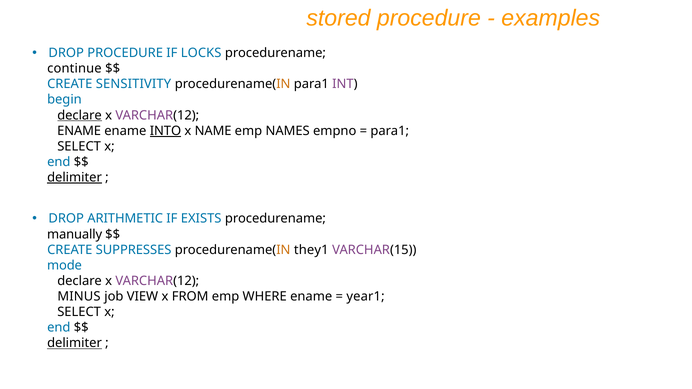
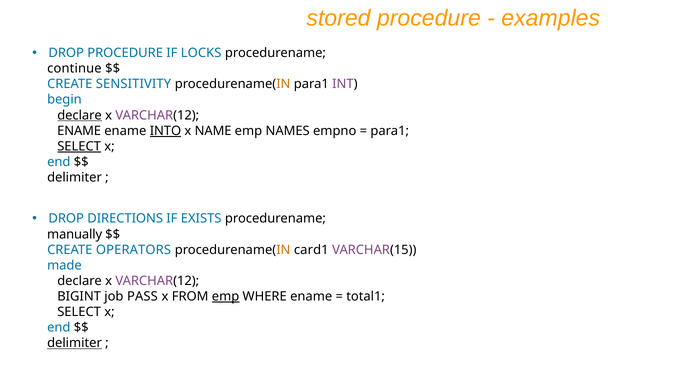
SELECT underline: none -> present (79, 146)
delimiter underline: present -> none (75, 178)
ARITHMETIC: ARITHMETIC -> DIRECTIONS (125, 219)
SUPPRESSES: SUPPRESSES -> OPERATORS (133, 250)
they1: they1 -> card1 (311, 250)
mode: mode -> made (64, 266)
MINUS: MINUS -> BIGINT (79, 297)
VIEW: VIEW -> PASS (142, 297)
emp underline: none -> present (226, 297)
year1: year1 -> total1 (366, 297)
